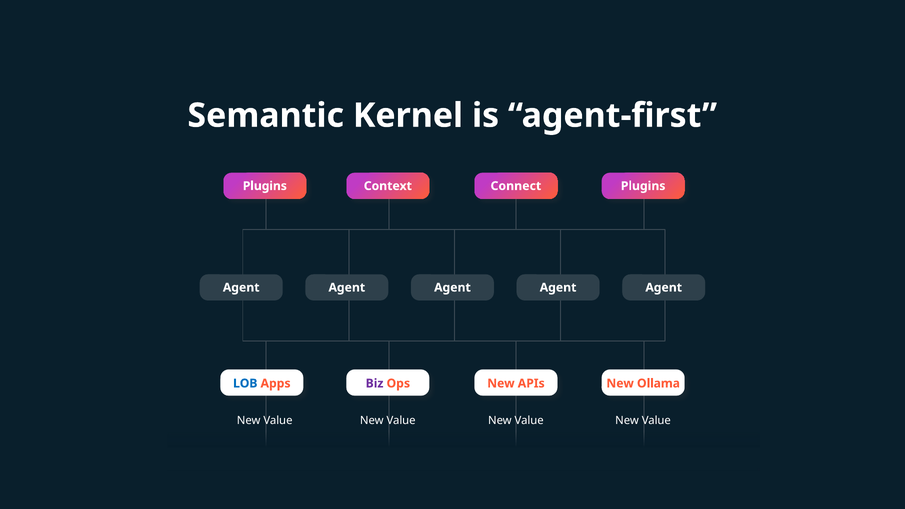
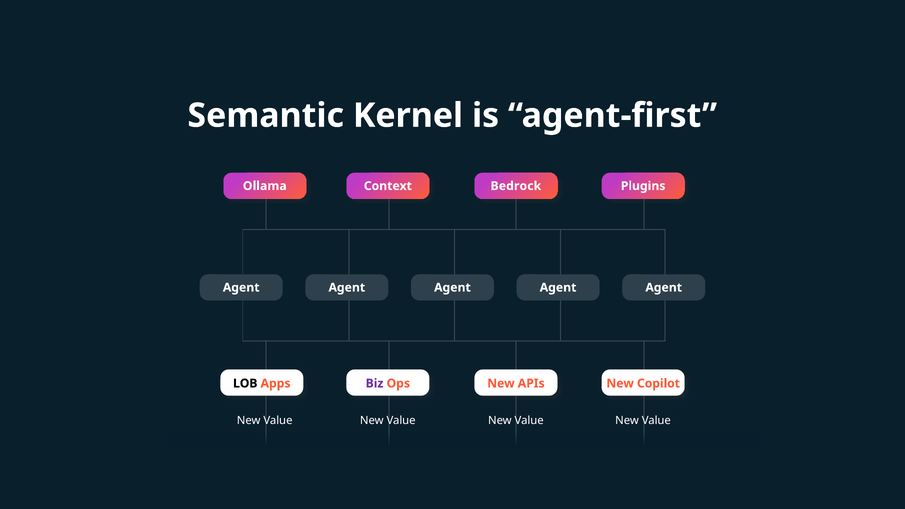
Plugins: Plugins -> Ollama (265, 186)
Connect: Connect -> Bedrock (516, 186)
LOB colour: blue -> black (245, 383)
Ollama: Ollama -> Copilot (658, 383)
